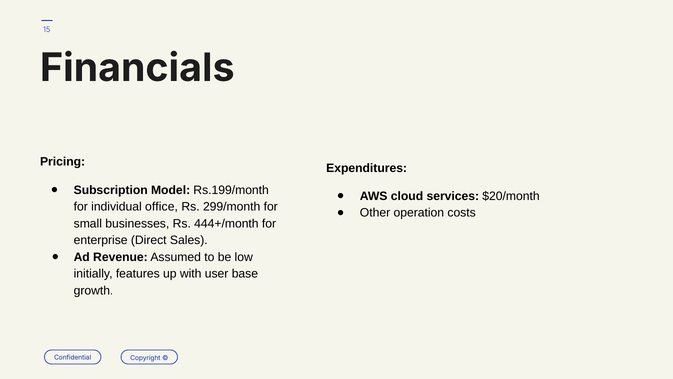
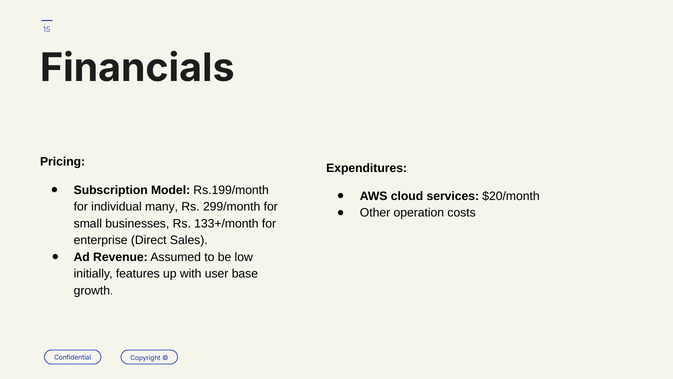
office: office -> many (162, 207)
444+/month: 444+/month -> 133+/month (226, 223)
